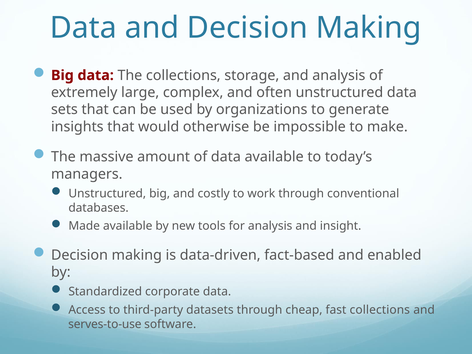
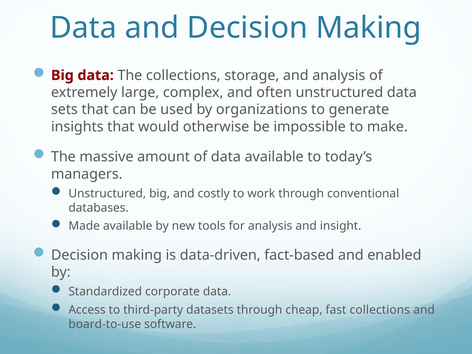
serves-to-use: serves-to-use -> board-to-use (105, 324)
